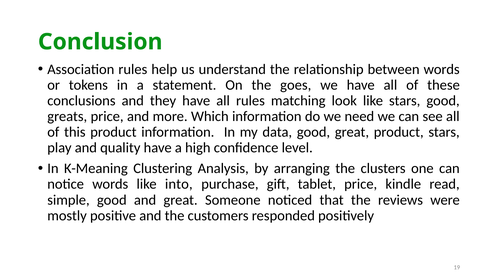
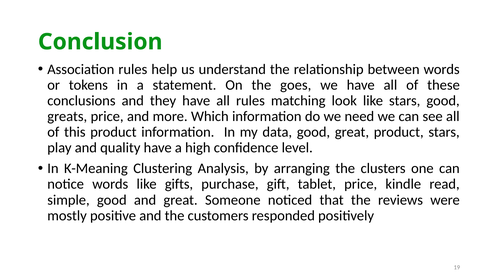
into: into -> gifts (179, 184)
